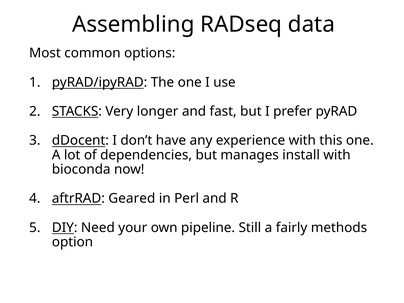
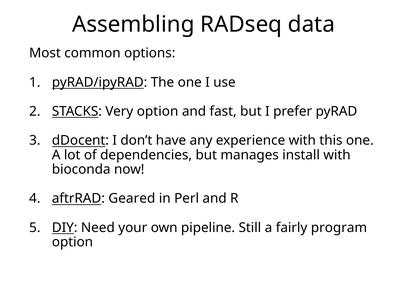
Very longer: longer -> option (158, 111)
methods: methods -> program (339, 228)
